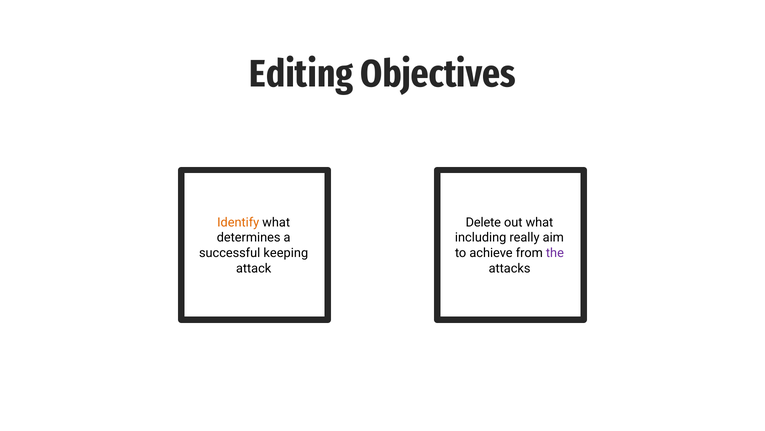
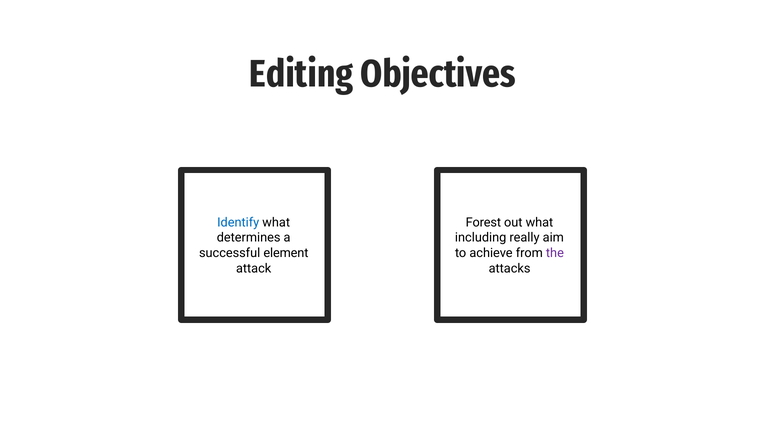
Identify colour: orange -> blue (238, 222)
Delete: Delete -> Forest (483, 222)
keeping: keeping -> element (286, 253)
